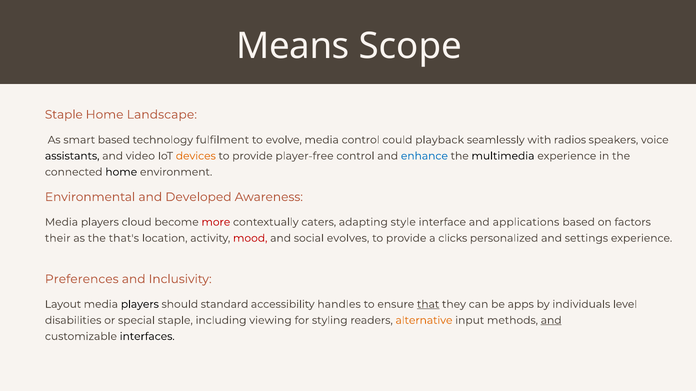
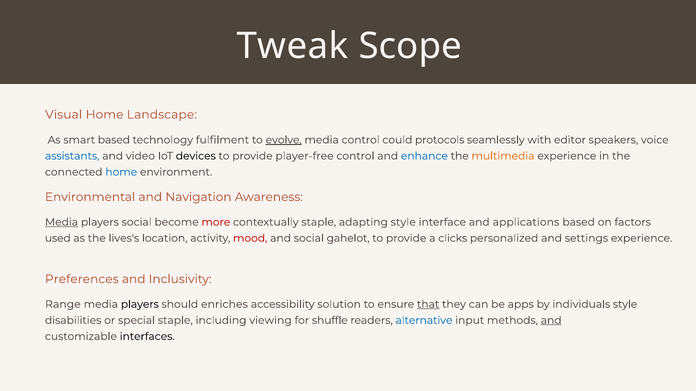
Means: Means -> Tweak (292, 46)
Staple: Staple -> Visual (64, 115)
evolve underline: none -> present (284, 140)
playback: playback -> protocols (440, 140)
radios: radios -> editor (570, 140)
assistants colour: black -> blue (72, 156)
devices colour: orange -> black (196, 156)
multimedia colour: black -> orange (503, 156)
home colour: black -> blue (121, 172)
Developed: Developed -> Navigation (198, 197)
Media underline: none -> present (62, 222)
players cloud: cloud -> social (137, 222)
contextually caters: caters -> staple (319, 222)
their: their -> used (58, 238)
that's: that's -> lives's (124, 238)
evolves: evolves -> gahelot (348, 238)
Layout: Layout -> Range (63, 305)
standard: standard -> enriches (224, 305)
handles: handles -> solution (339, 305)
individuals level: level -> style (625, 305)
styling: styling -> shuffle (330, 321)
alternative colour: orange -> blue (424, 321)
